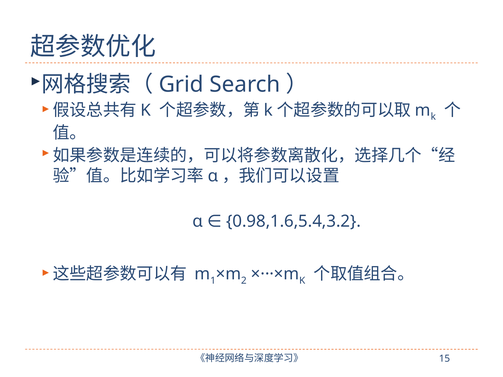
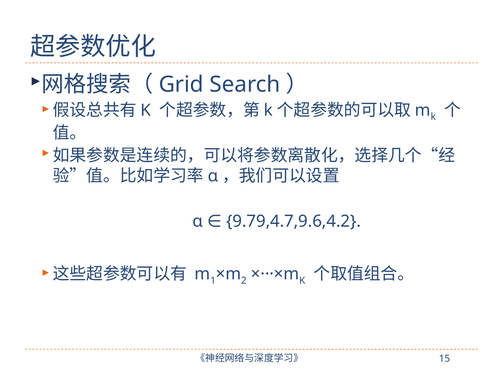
0.98,1.6,5.4,3.2: 0.98,1.6,5.4,3.2 -> 9.79,4.7,9.6,4.2 (294, 221)
